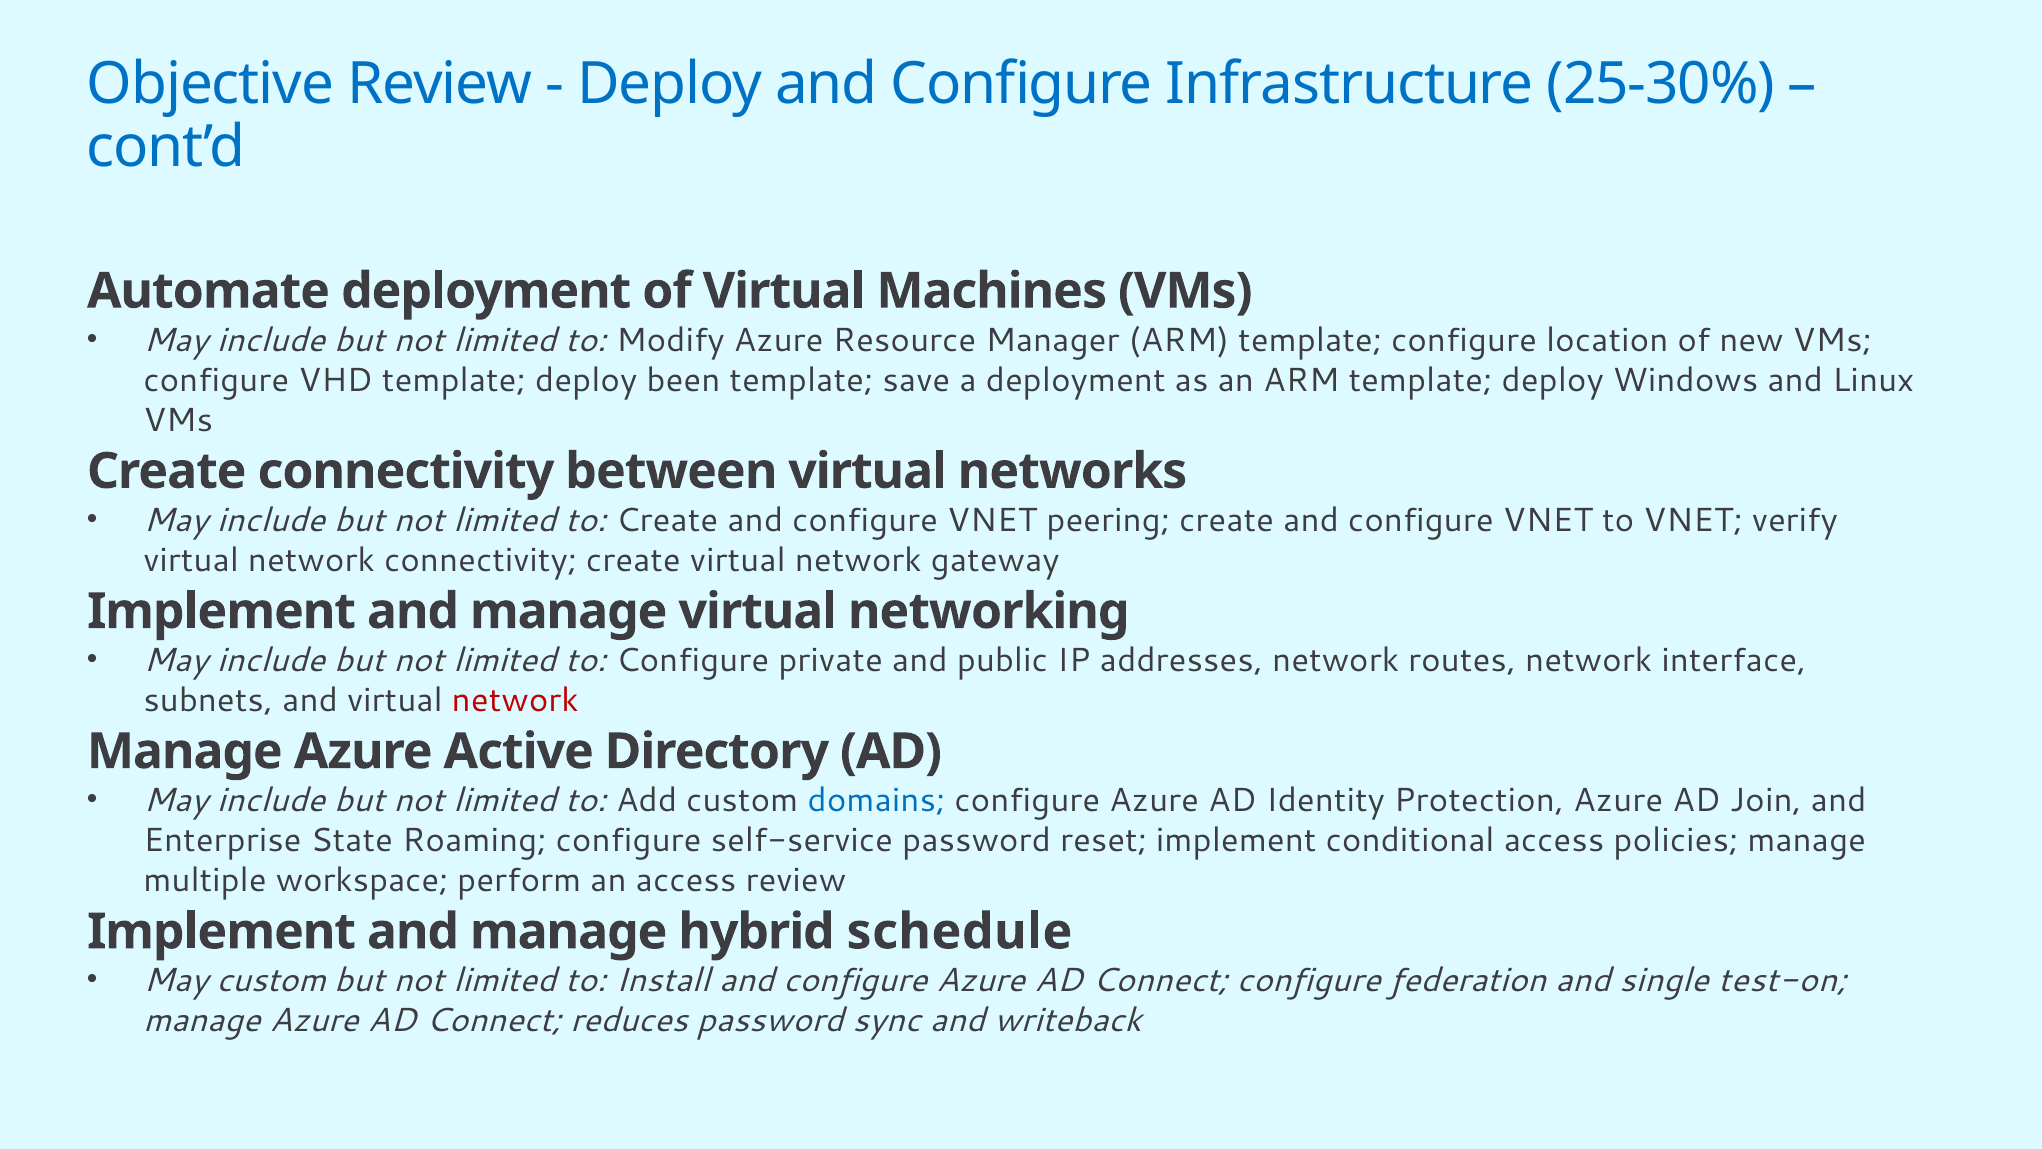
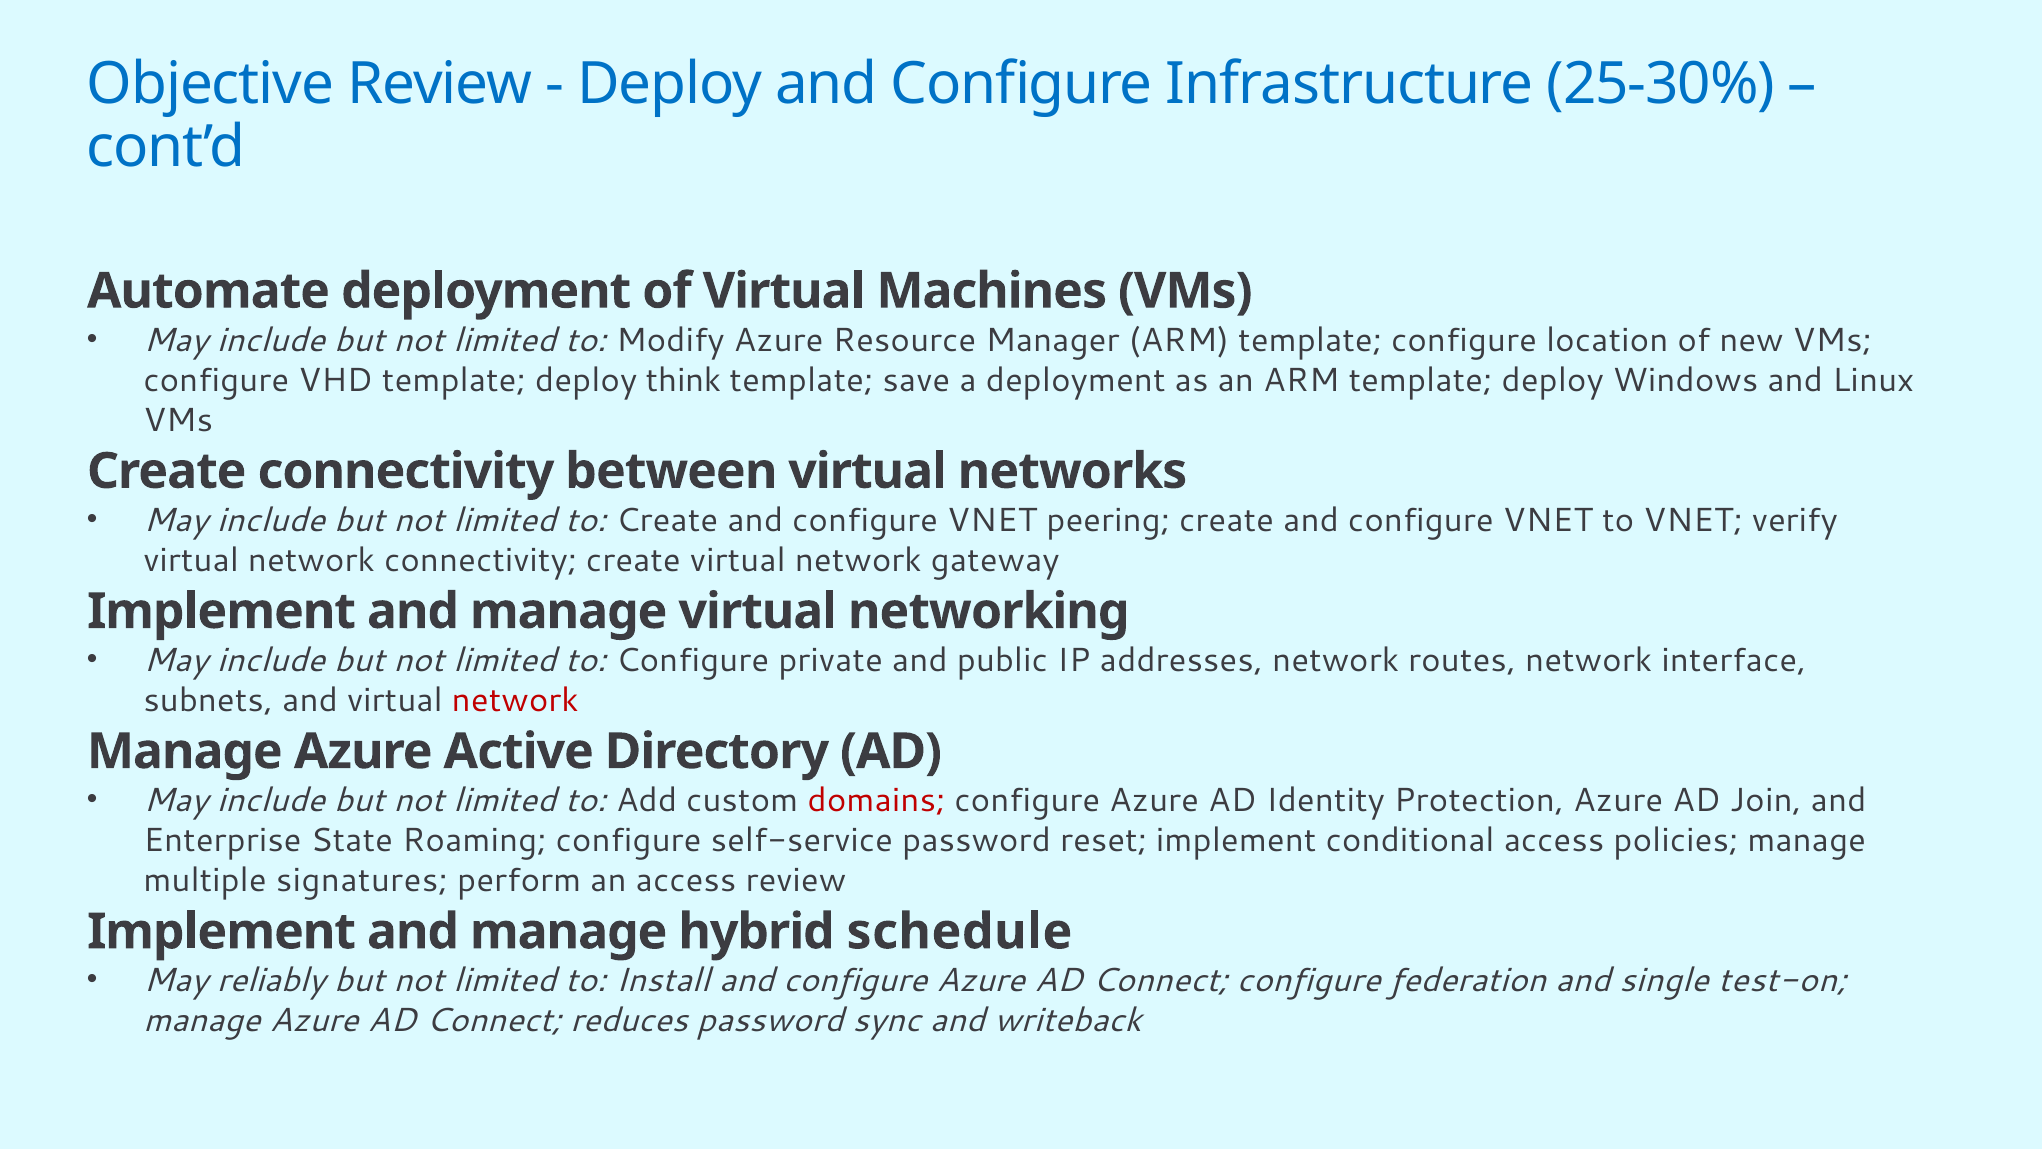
been: been -> think (684, 380)
domains colour: blue -> red (876, 800)
workspace: workspace -> signatures (362, 880)
May custom: custom -> reliably (271, 980)
